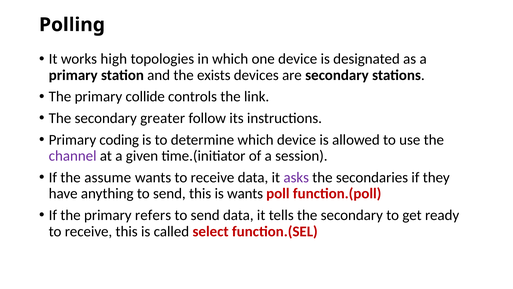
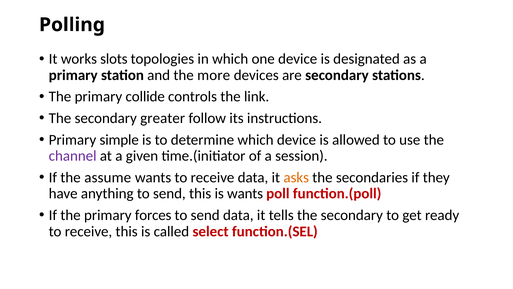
high: high -> slots (114, 59)
exists: exists -> more (214, 75)
coding: coding -> simple (119, 140)
asks colour: purple -> orange (296, 177)
refers: refers -> forces (153, 215)
